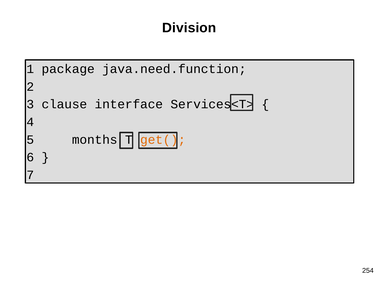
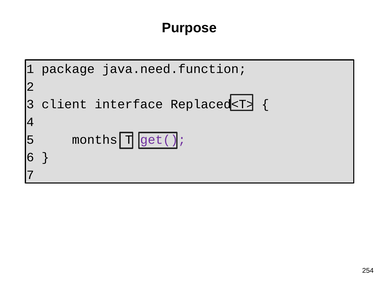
Division: Division -> Purpose (189, 28)
clause: clause -> client (64, 104)
Services<T>: Services<T> -> Replaced<T> (212, 104)
get( colour: orange -> purple (163, 140)
